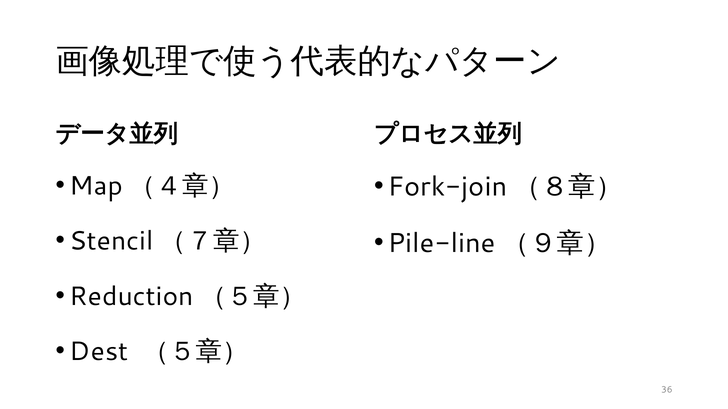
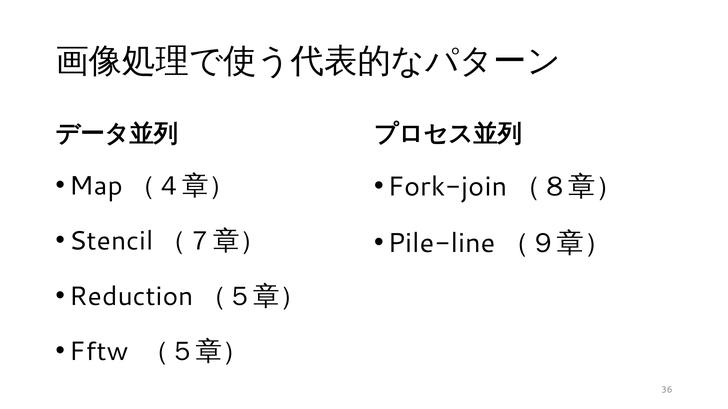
Dest: Dest -> Fftw (99, 352)
